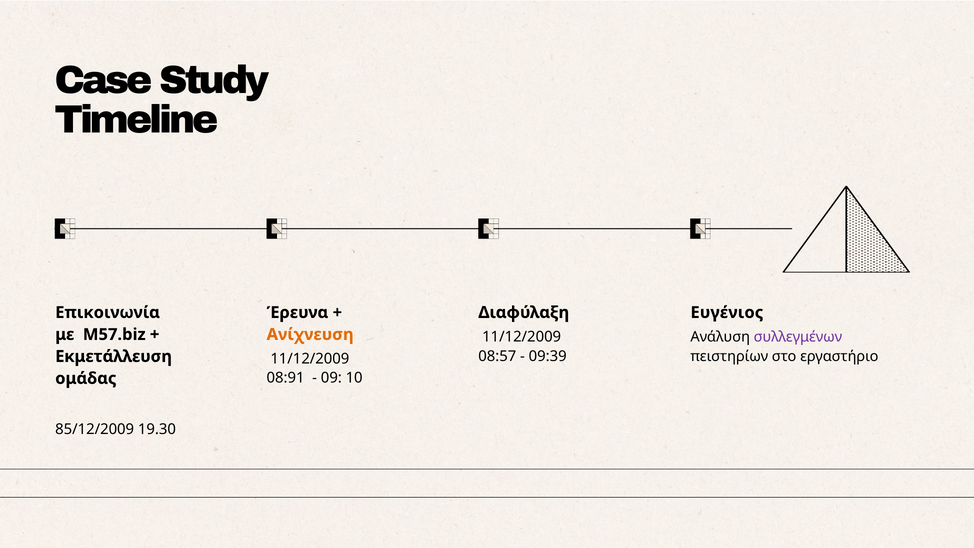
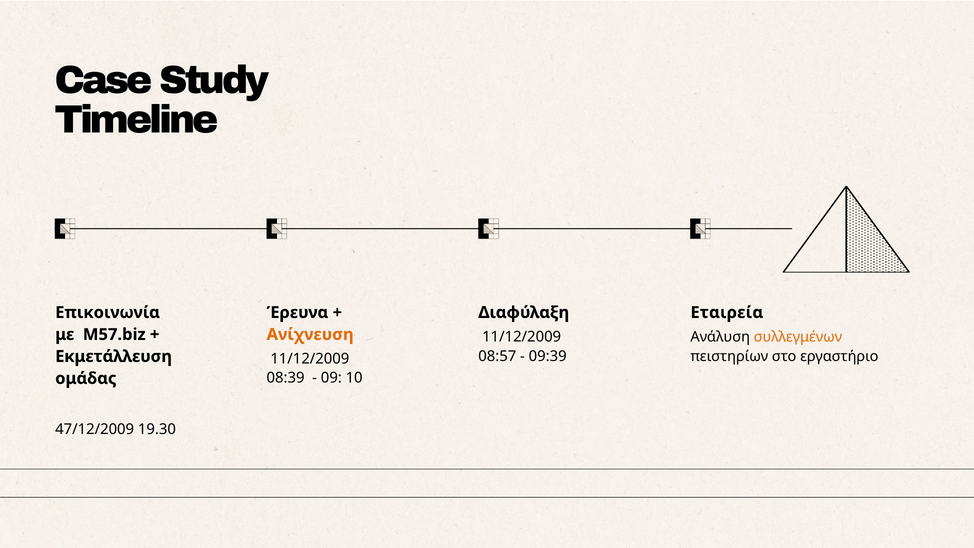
Ευγένιος: Ευγένιος -> Εταιρεία (727, 312)
συλλεγμένων colour: purple -> orange (798, 337)
08:91: 08:91 -> 08:39 (286, 378)
85/12/2009: 85/12/2009 -> 47/12/2009 (95, 429)
